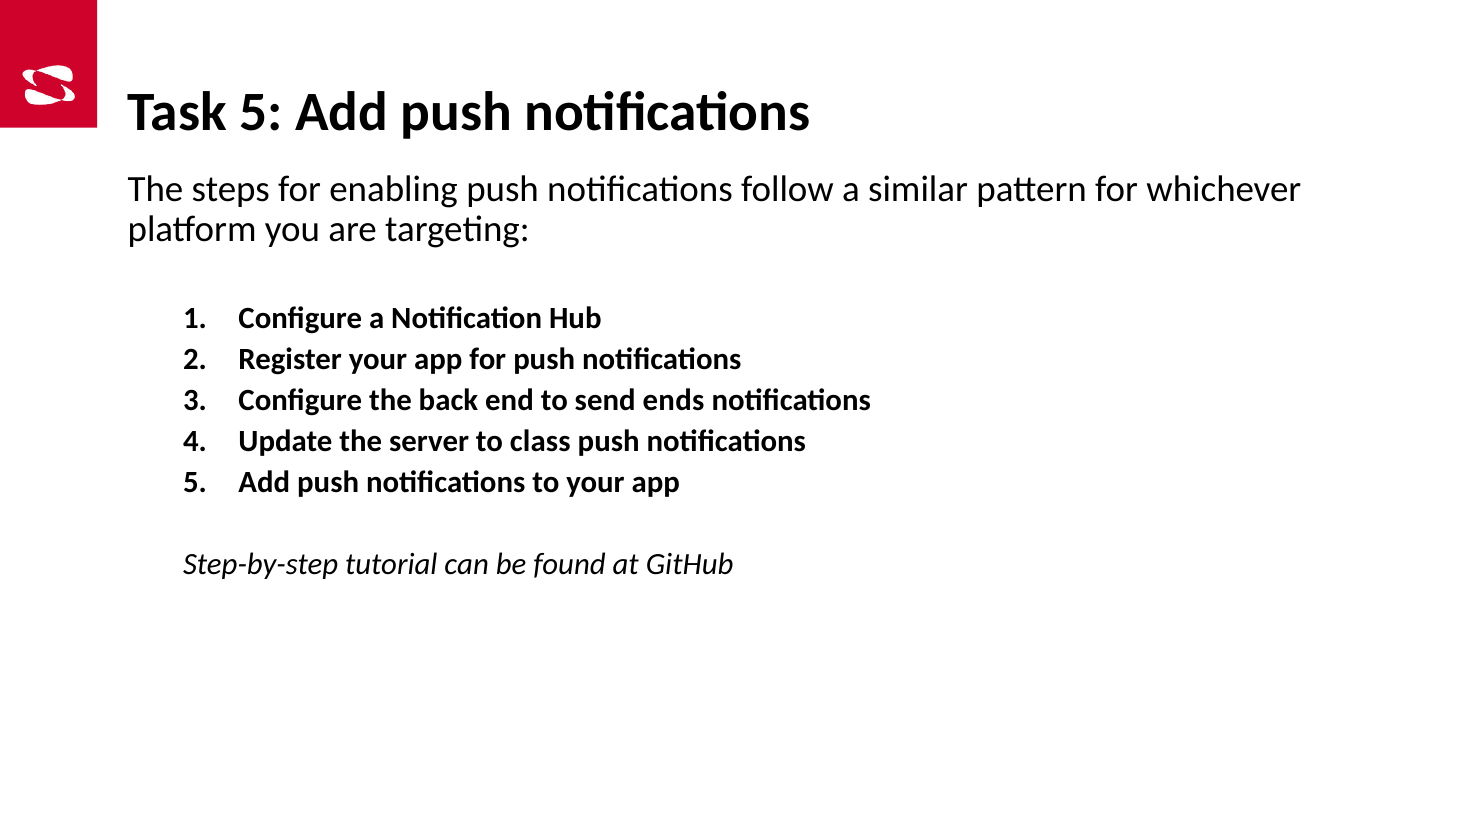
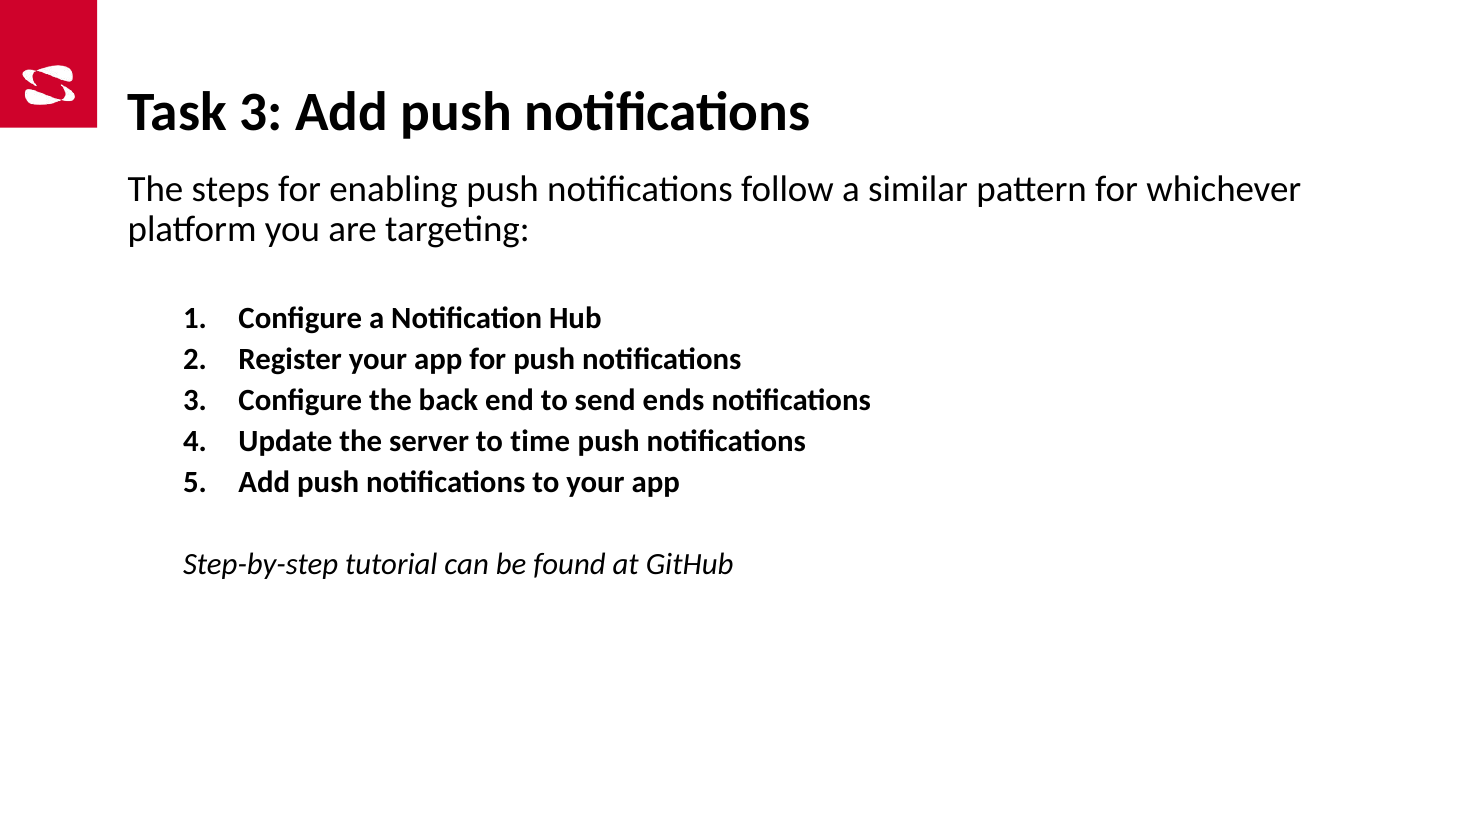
Task 5: 5 -> 3 (261, 112)
class: class -> time (540, 441)
